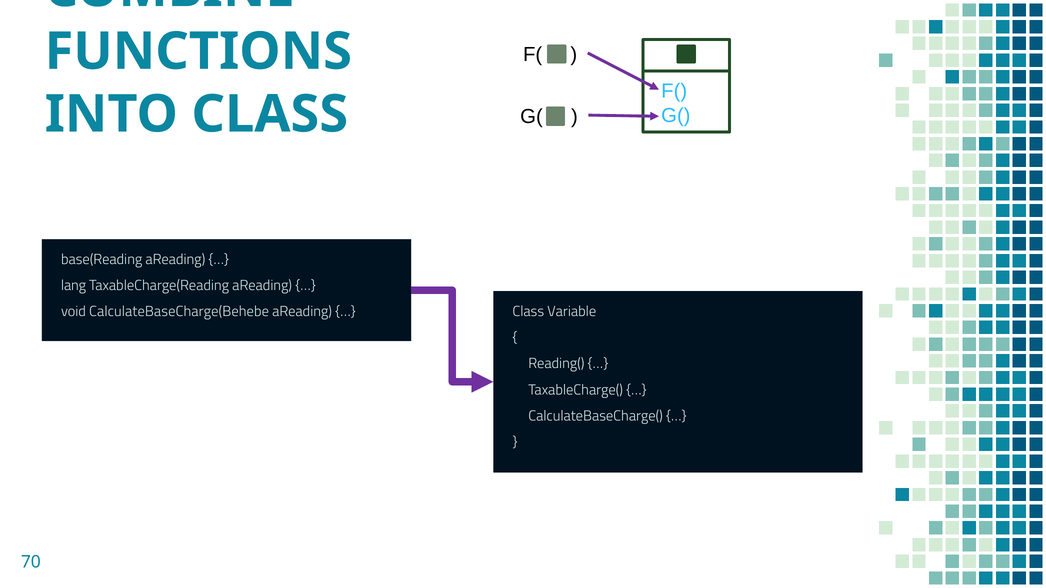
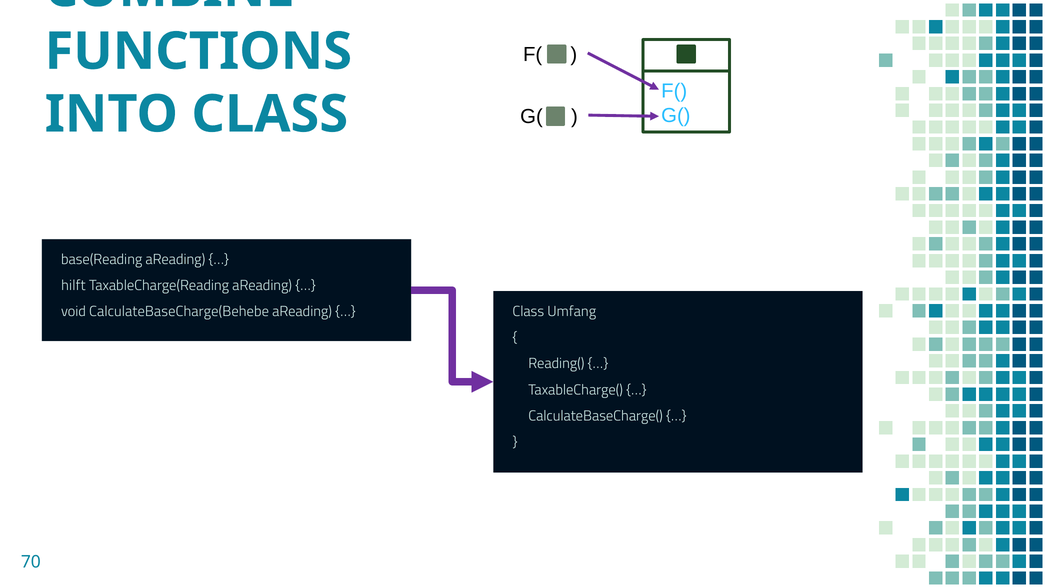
lang: lang -> hilft (73, 286)
Variable: Variable -> Umfang (572, 311)
